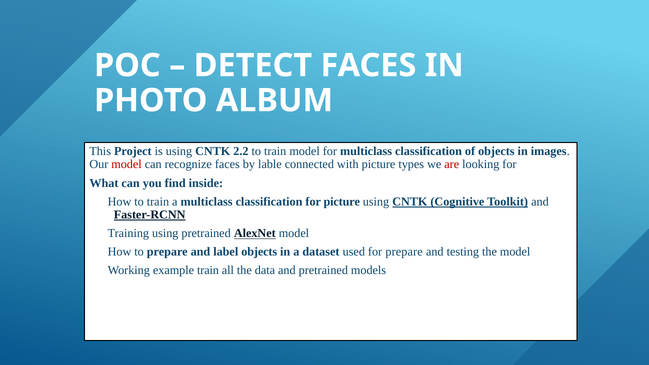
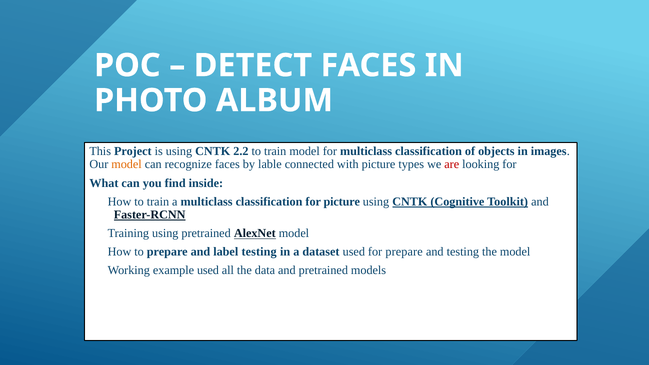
model colour: red -> orange (127, 164)
label objects: objects -> testing (259, 252)
example train: train -> used (208, 270)
